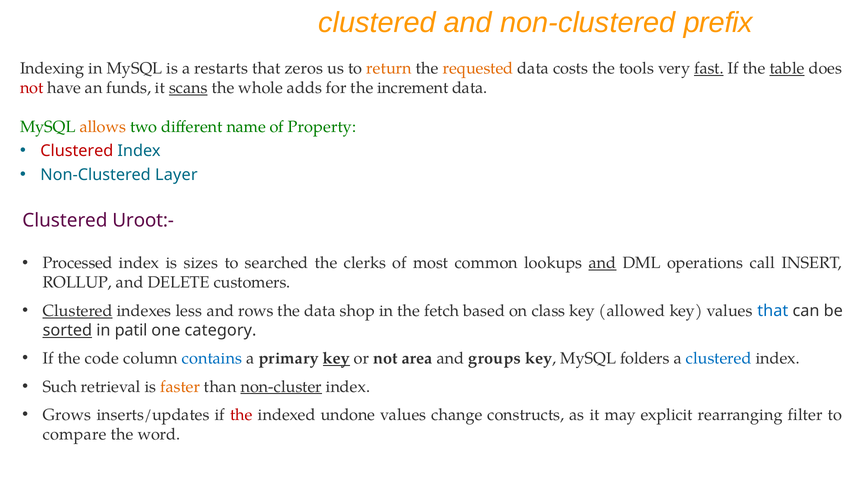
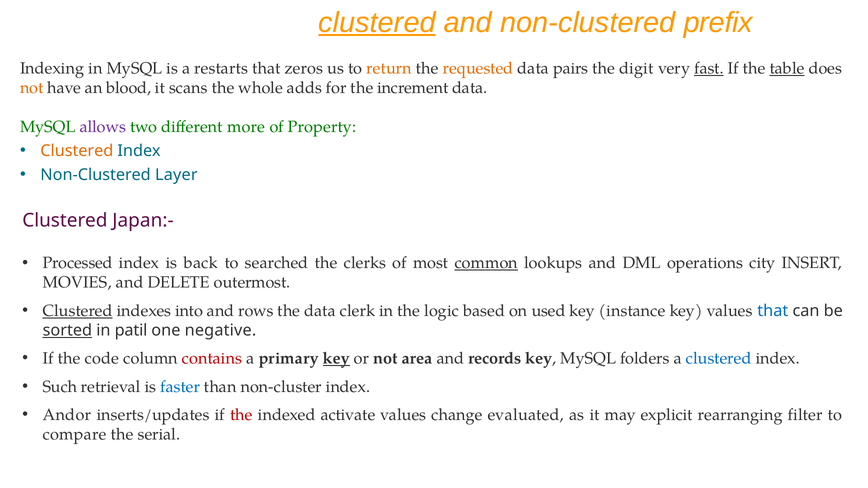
clustered underline: none -> present (377, 23)
costs: costs -> pairs (571, 69)
tools: tools -> digit (636, 69)
not colour: red -> orange (32, 88)
funds: funds -> blood (129, 88)
scans underline: present -> none (188, 88)
allows colour: orange -> purple (103, 127)
name: name -> more (246, 127)
Clustered colour: red -> orange (77, 151)
Uroot:-: Uroot:- -> Japan:- (143, 221)
sizes: sizes -> back (201, 263)
common underline: none -> present (486, 263)
and underline: present -> none (602, 263)
call: call -> city (762, 263)
ROLLUP: ROLLUP -> MOVIES (77, 283)
customers: customers -> outermost (252, 283)
less: less -> into (189, 311)
shop: shop -> clerk (357, 311)
fetch: fetch -> logic (442, 311)
class: class -> used (549, 311)
allowed: allowed -> instance (632, 311)
category: category -> negative (220, 330)
contains colour: blue -> red (212, 359)
groups: groups -> records (495, 359)
faster colour: orange -> blue (180, 387)
non-cluster underline: present -> none (281, 387)
Grows: Grows -> Andor (67, 415)
undone: undone -> activate (348, 415)
constructs: constructs -> evaluated (526, 415)
word: word -> serial (159, 435)
